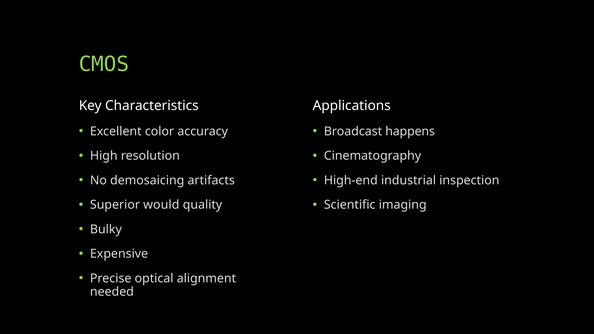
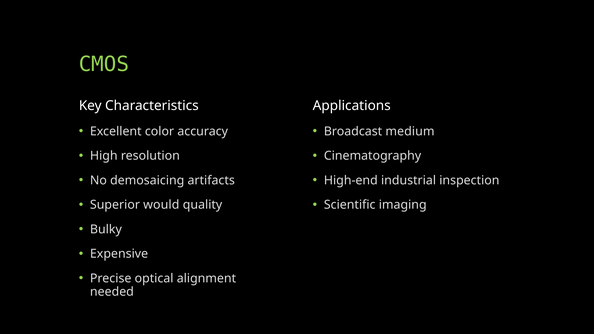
happens: happens -> medium (410, 131)
